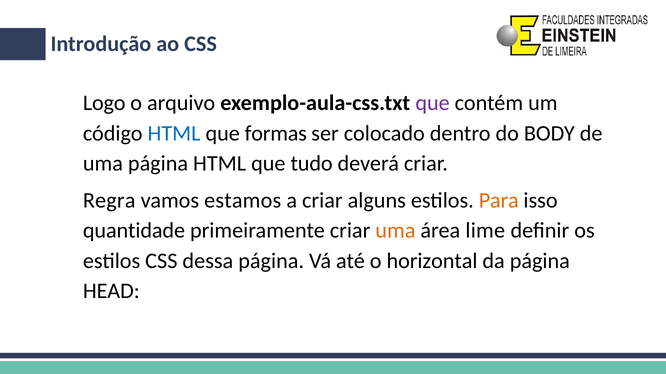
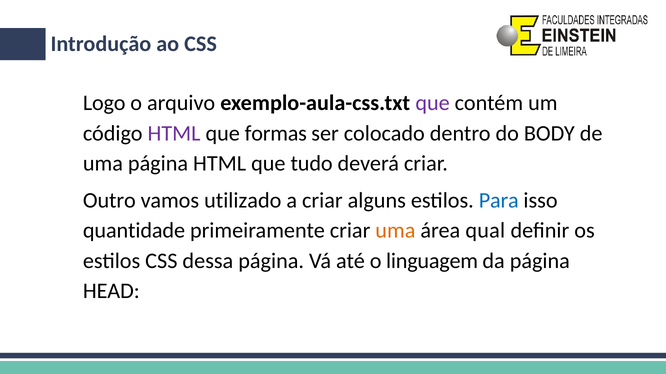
HTML colour: blue -> purple (174, 133)
Regra: Regra -> Outro (109, 201)
estamos: estamos -> utilizado (243, 201)
Para colour: orange -> blue (499, 201)
lime: lime -> qual (485, 231)
horizontal: horizontal -> linguagem (432, 261)
